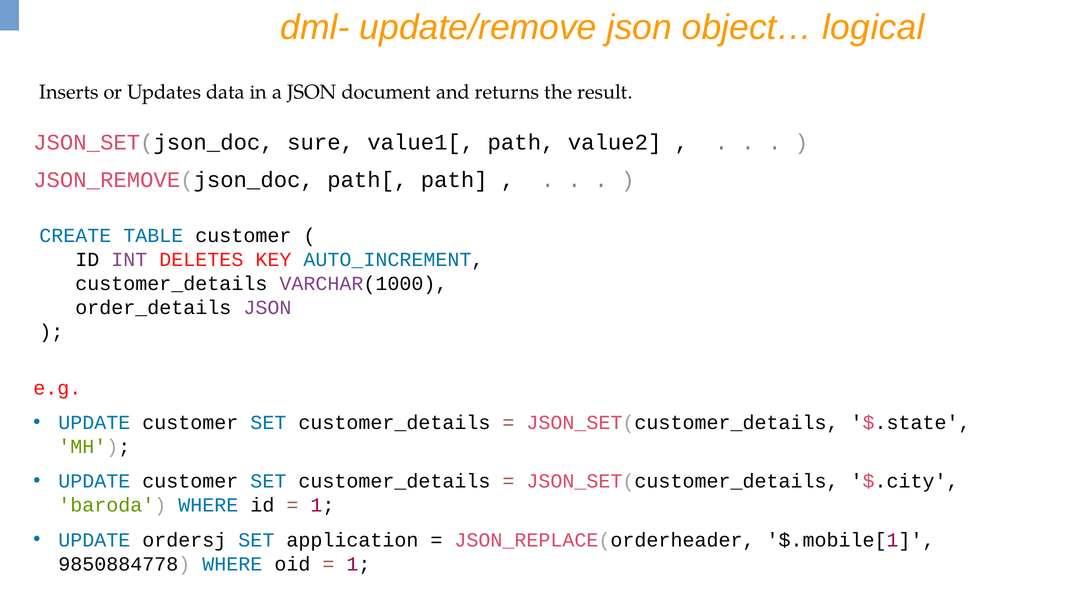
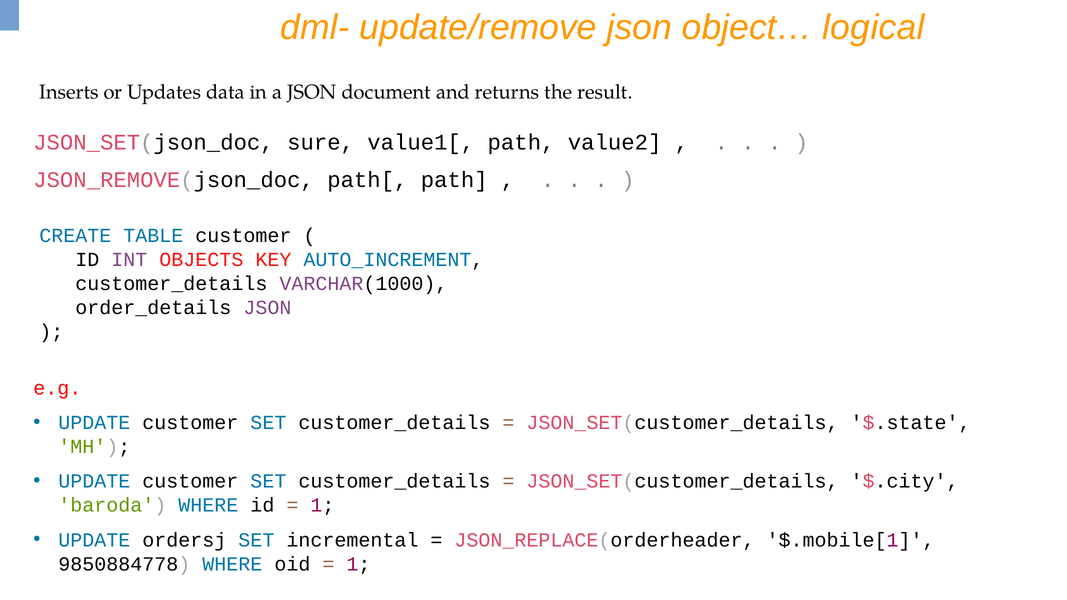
DELETES: DELETES -> OBJECTS (201, 259)
application: application -> incremental (352, 540)
